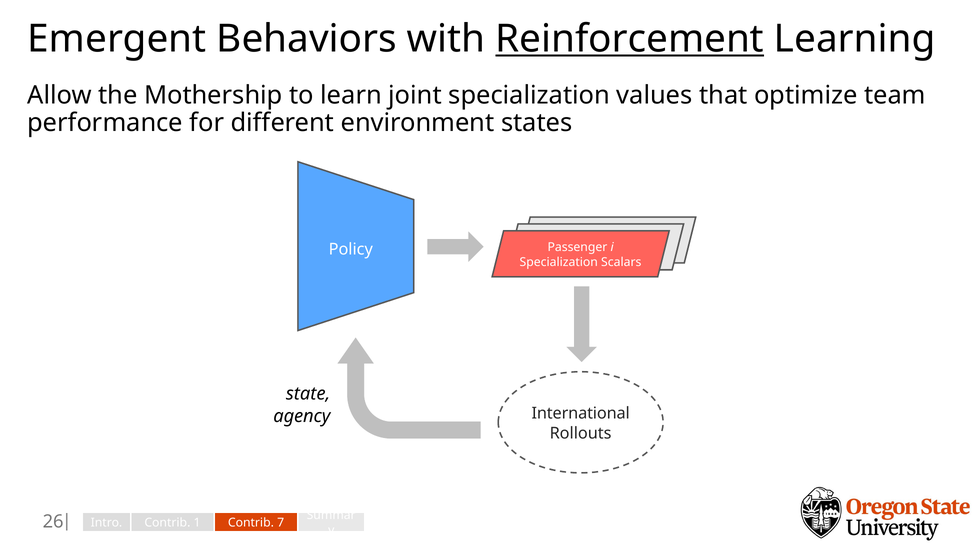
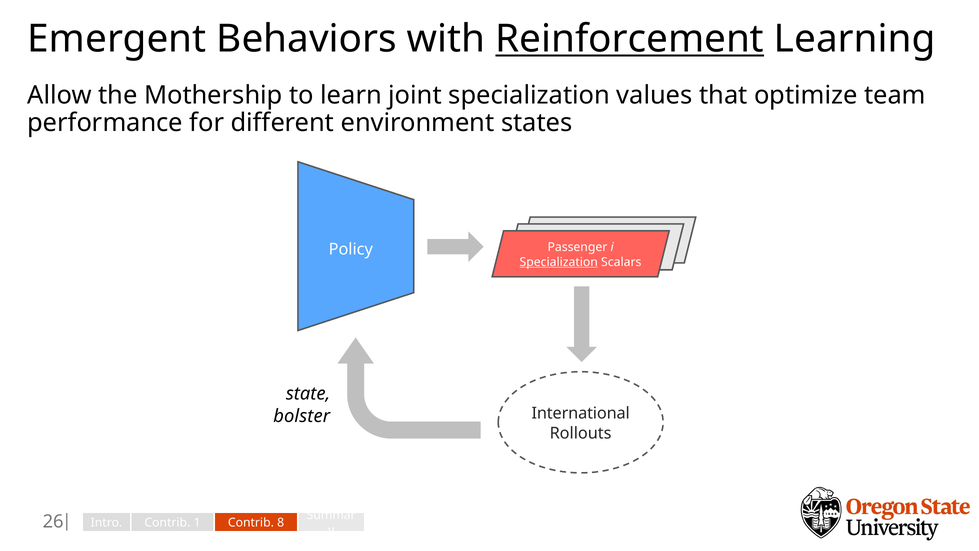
Specialization underline: none -> present (559, 262)
agency: agency -> bolster (302, 416)
7: 7 -> 8 (281, 522)
